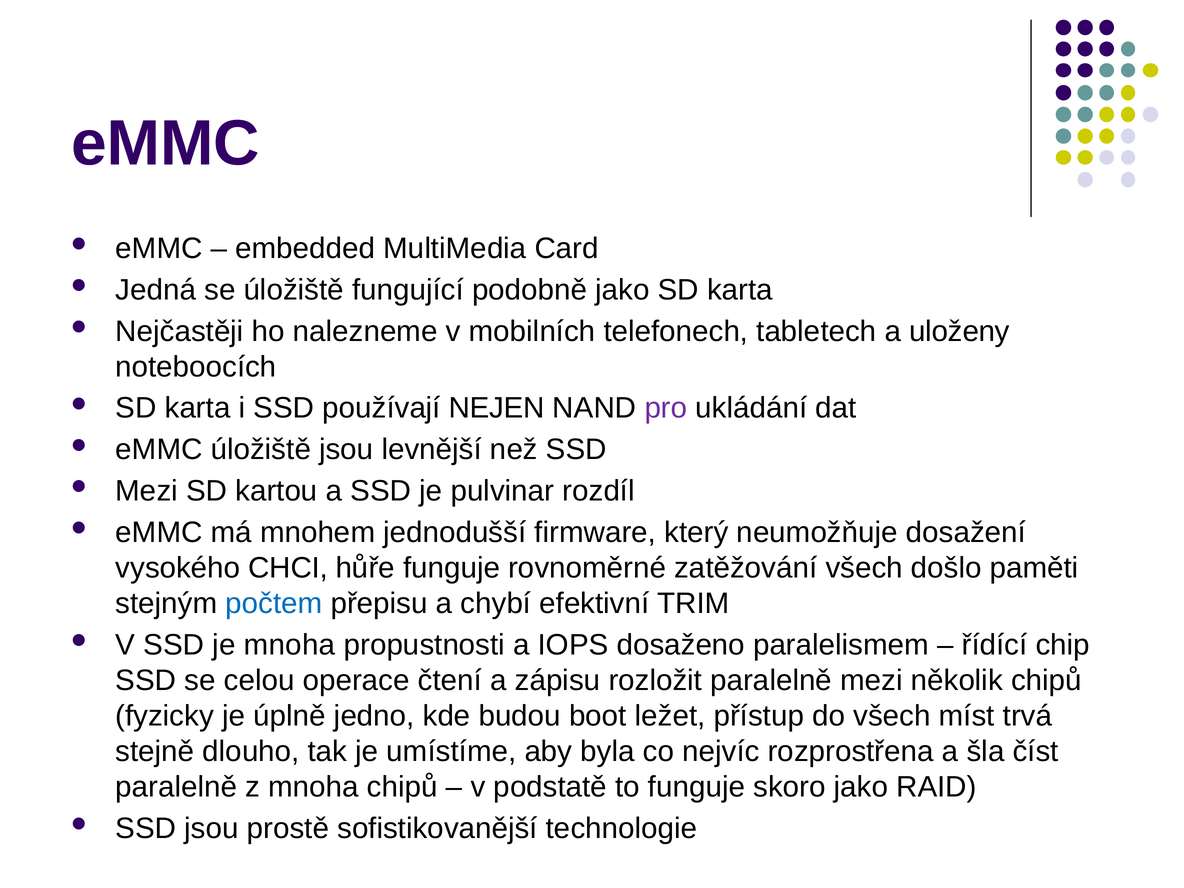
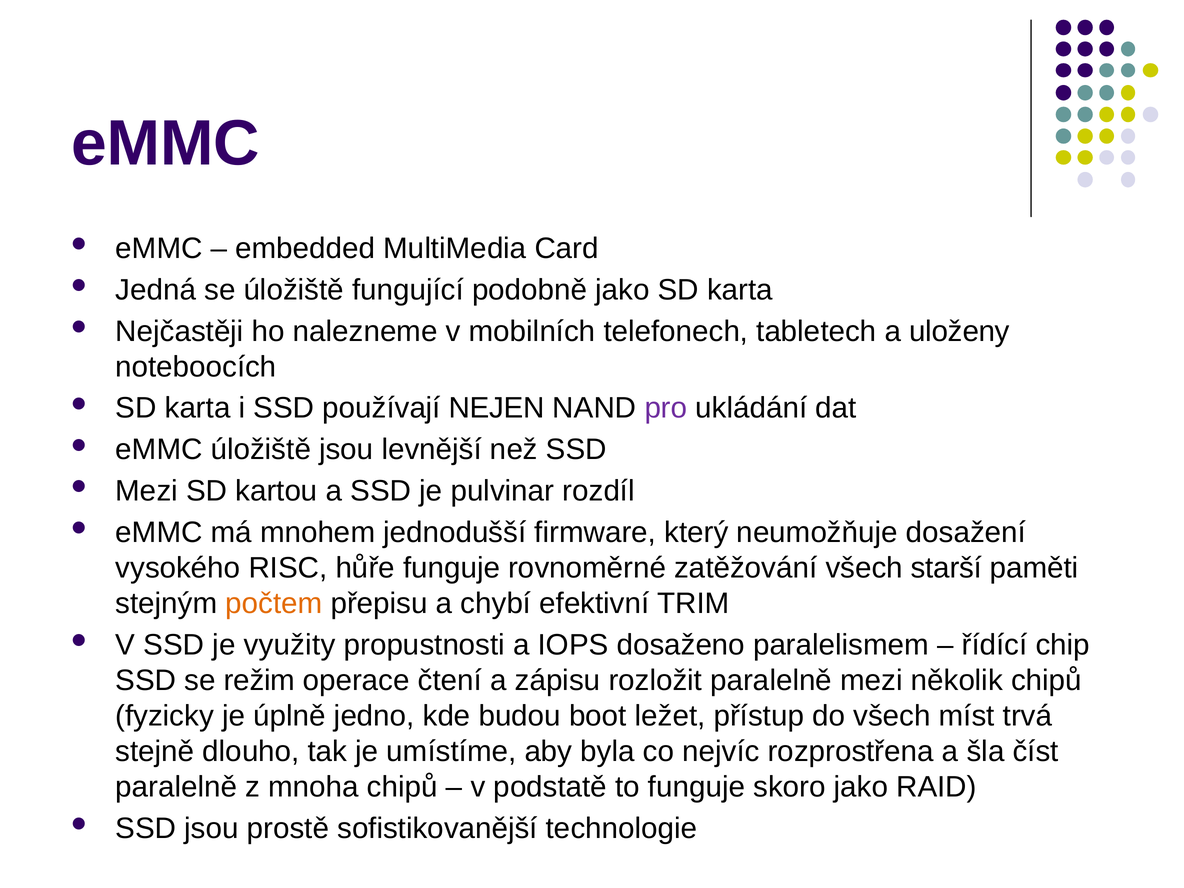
CHCI: CHCI -> RISC (288, 568)
došlo: došlo -> starší (946, 568)
počtem colour: blue -> orange (274, 604)
je mnoha: mnoha -> využity (290, 645)
celou: celou -> režim (259, 681)
